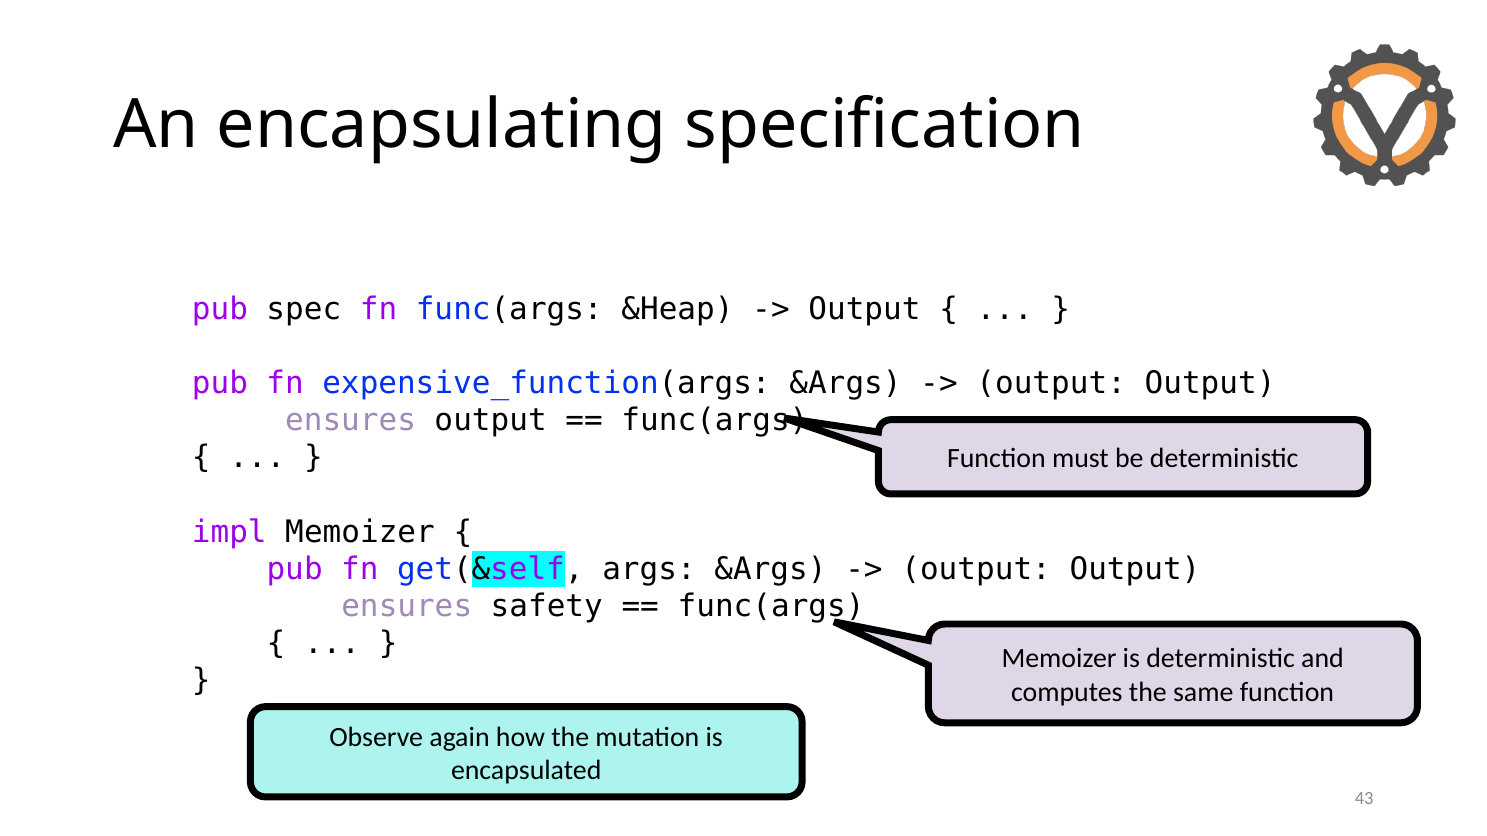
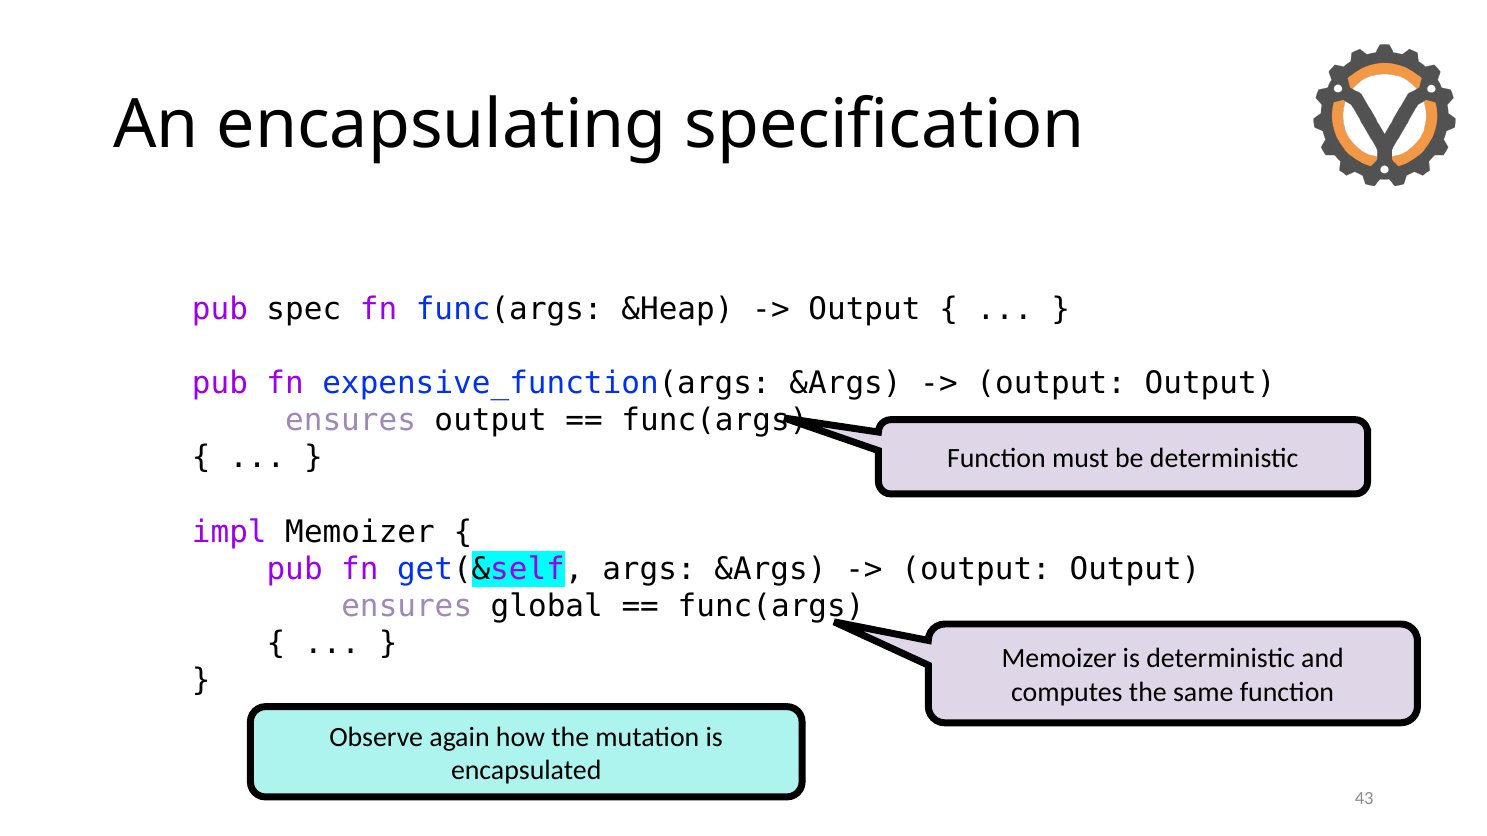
safety: safety -> global (547, 607)
